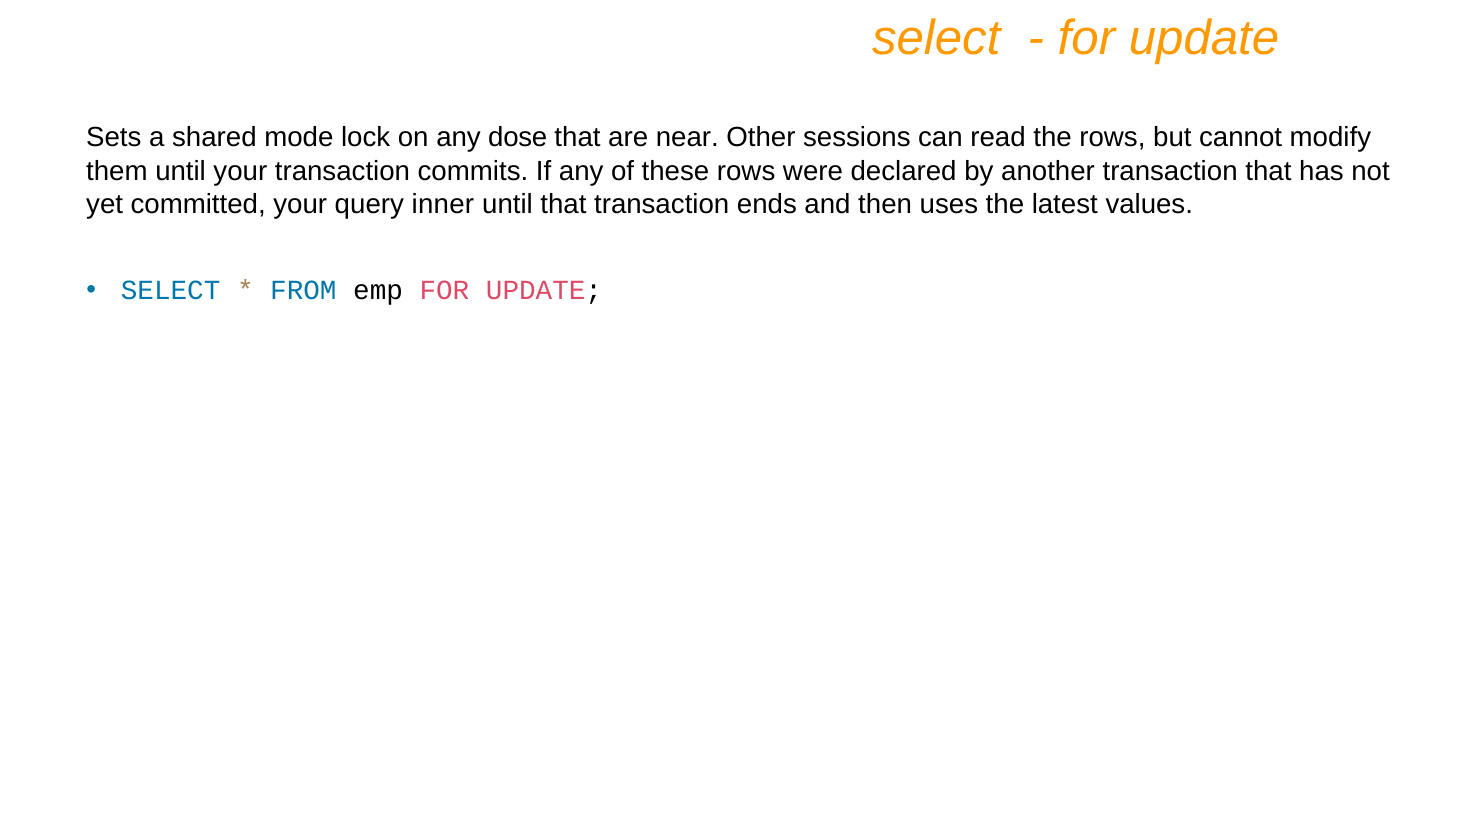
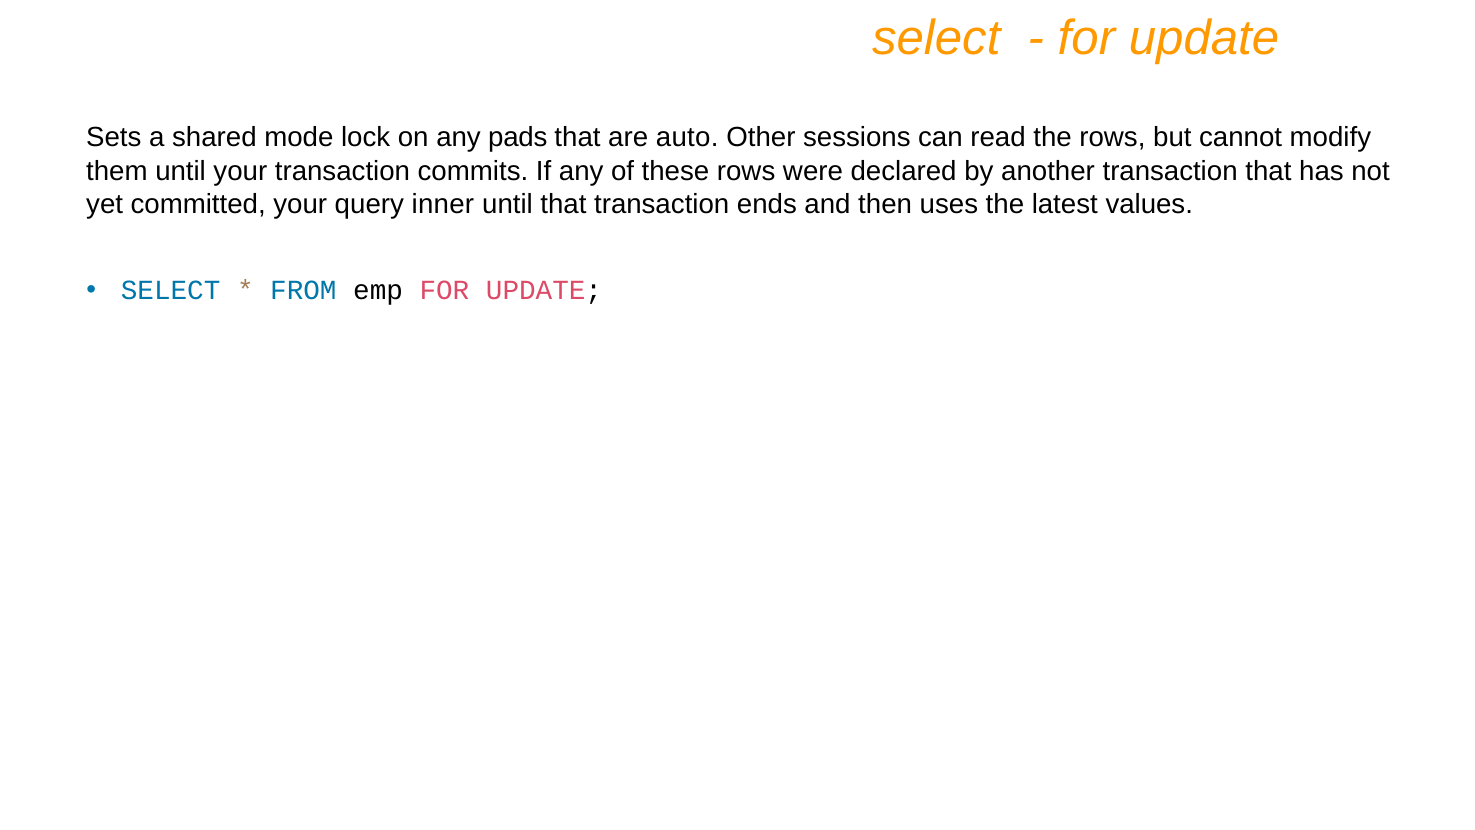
dose: dose -> pads (518, 138)
near: near -> auto (687, 138)
